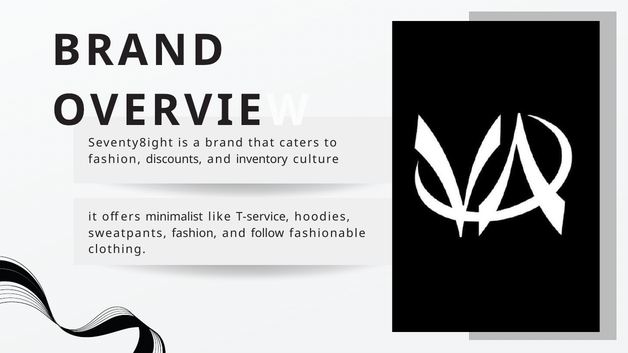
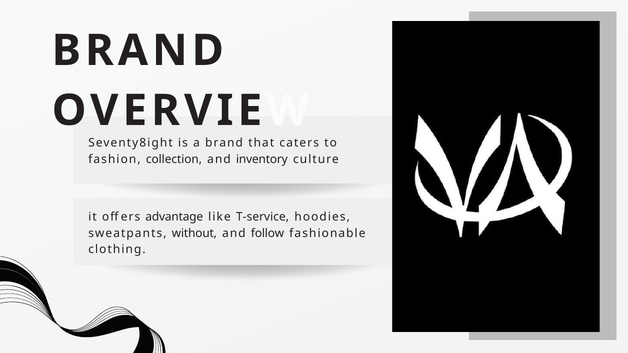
discounts: discounts -> collection (174, 160)
minimalist: minimalist -> advantage (174, 217)
sweatpants fashion: fashion -> without (194, 233)
